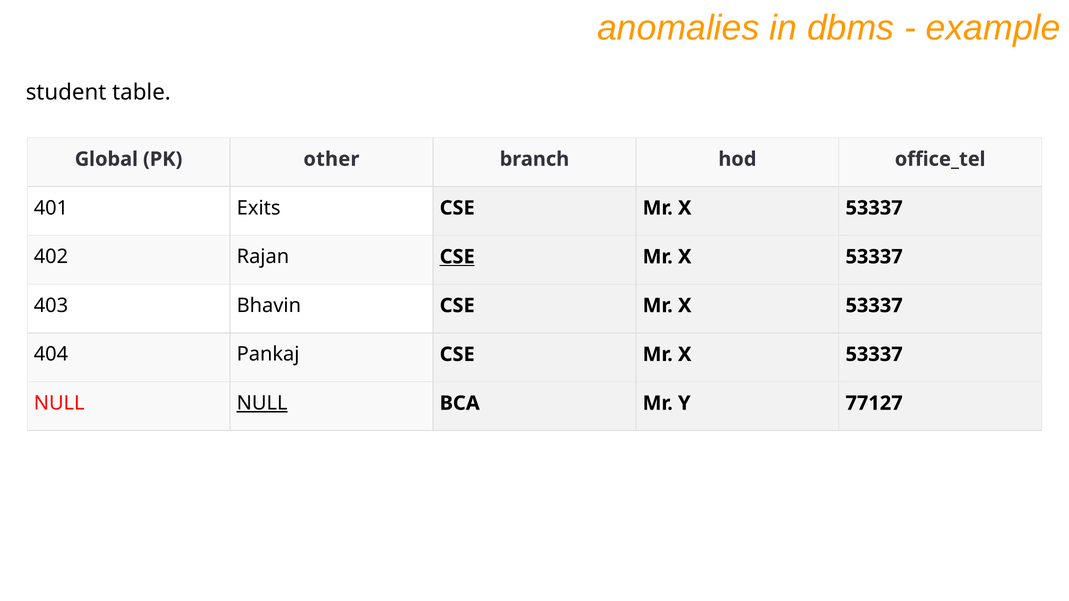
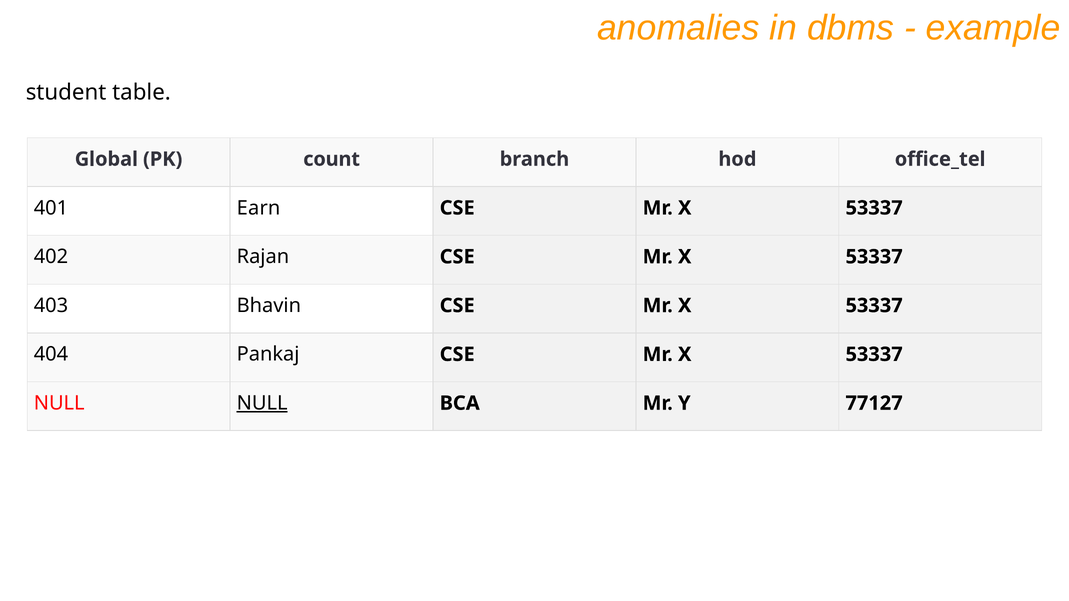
other: other -> count (332, 159)
Exits: Exits -> Earn (259, 208)
CSE underline: present -> none (457, 257)
